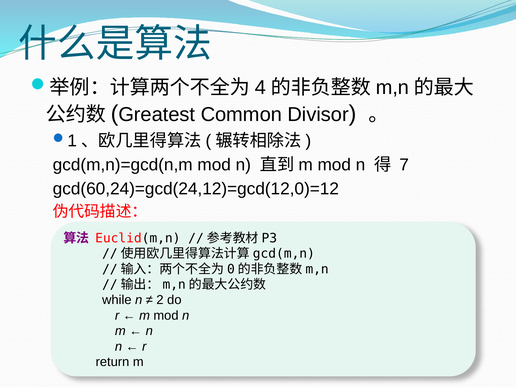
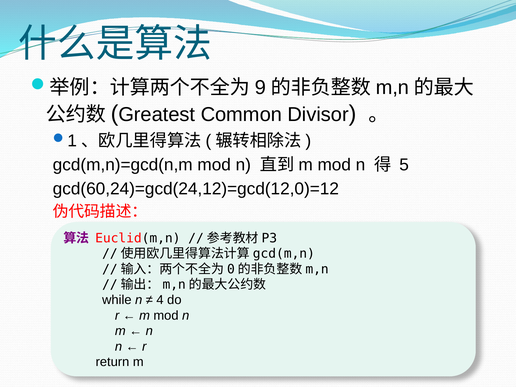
4: 4 -> 9 (260, 88)
7: 7 -> 5 (404, 165)
2: 2 -> 4 (160, 300)
